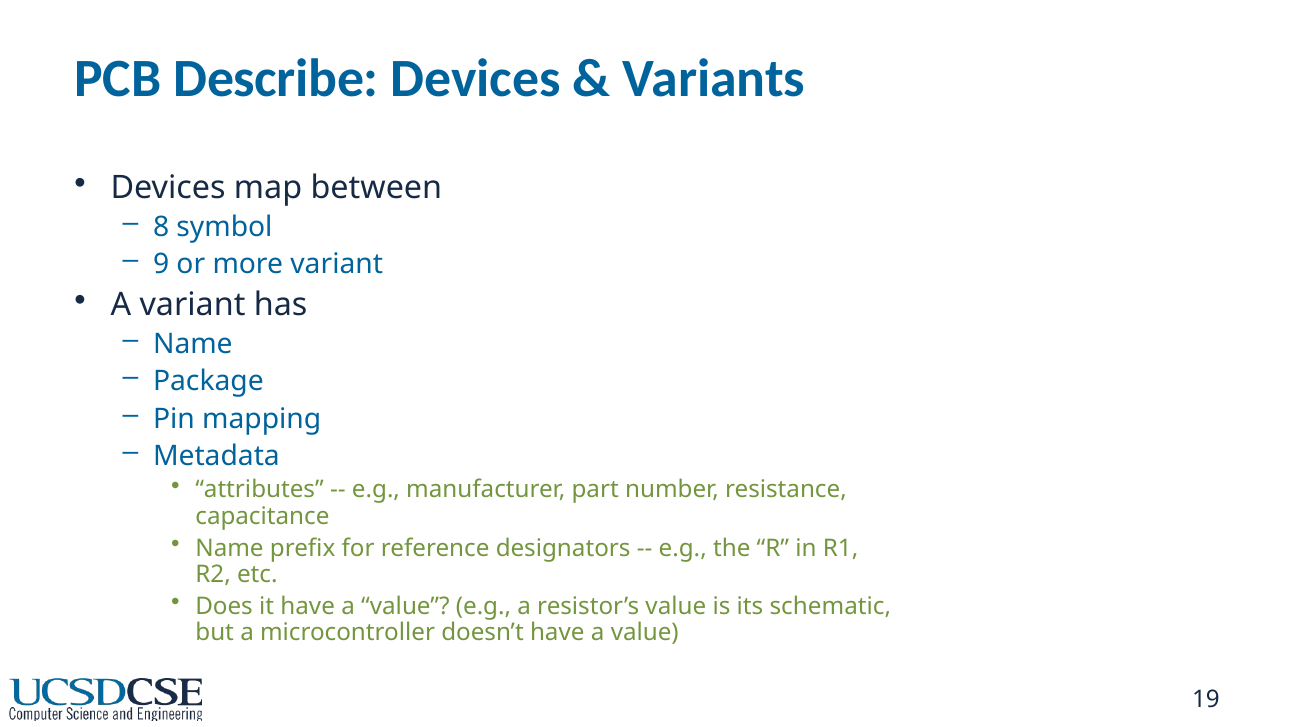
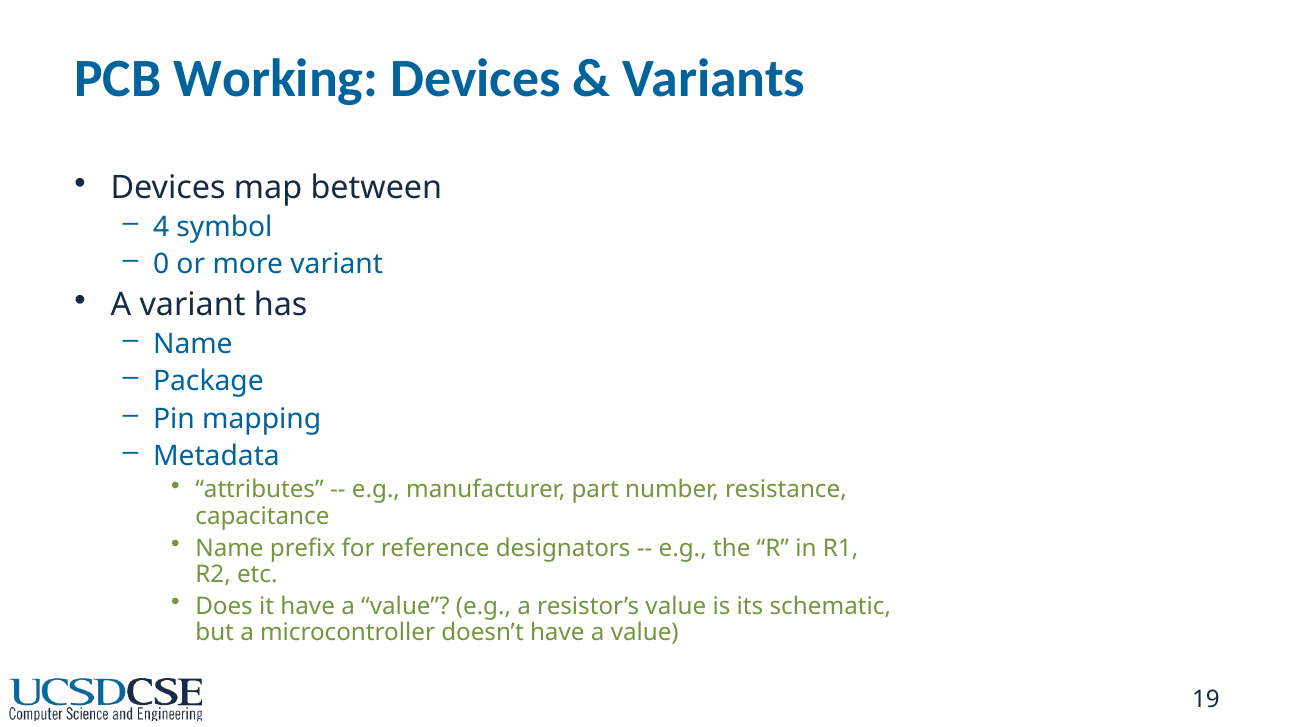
Describe: Describe -> Working (276, 79)
8: 8 -> 4 (161, 227)
9: 9 -> 0 (161, 264)
